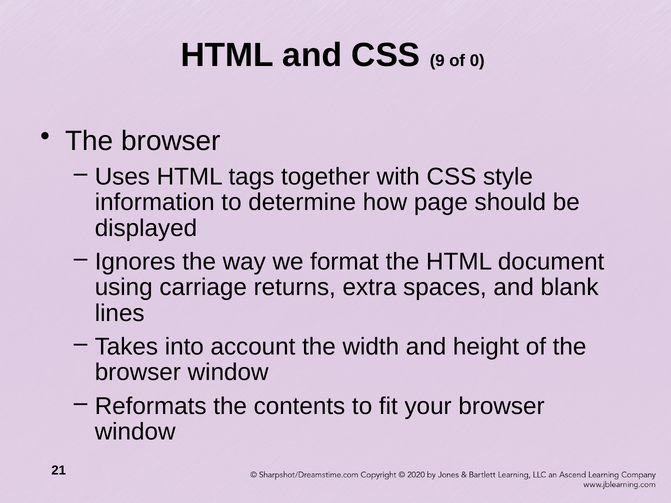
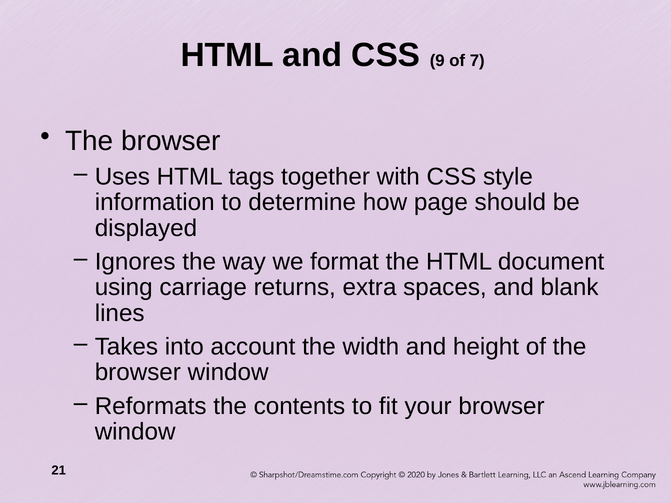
0: 0 -> 7 (477, 61)
